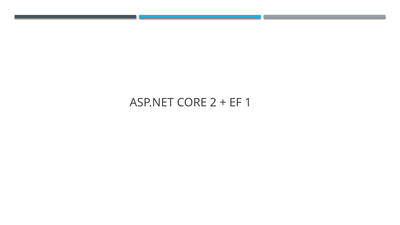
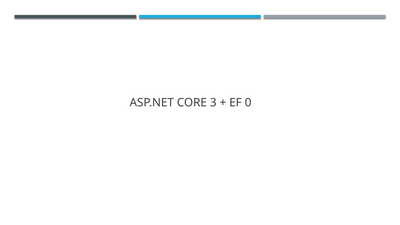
2: 2 -> 3 (213, 103)
1: 1 -> 0 (248, 103)
